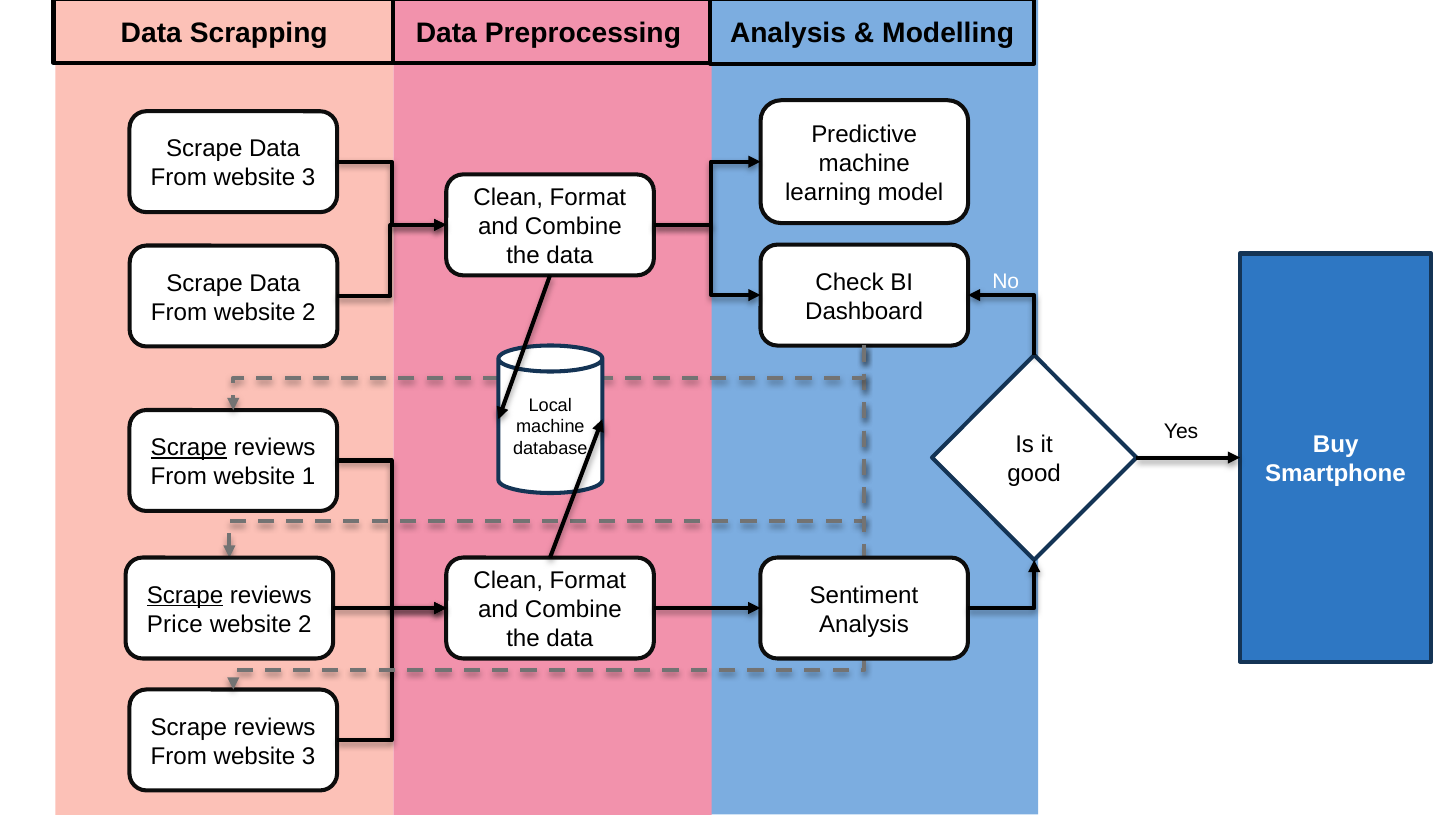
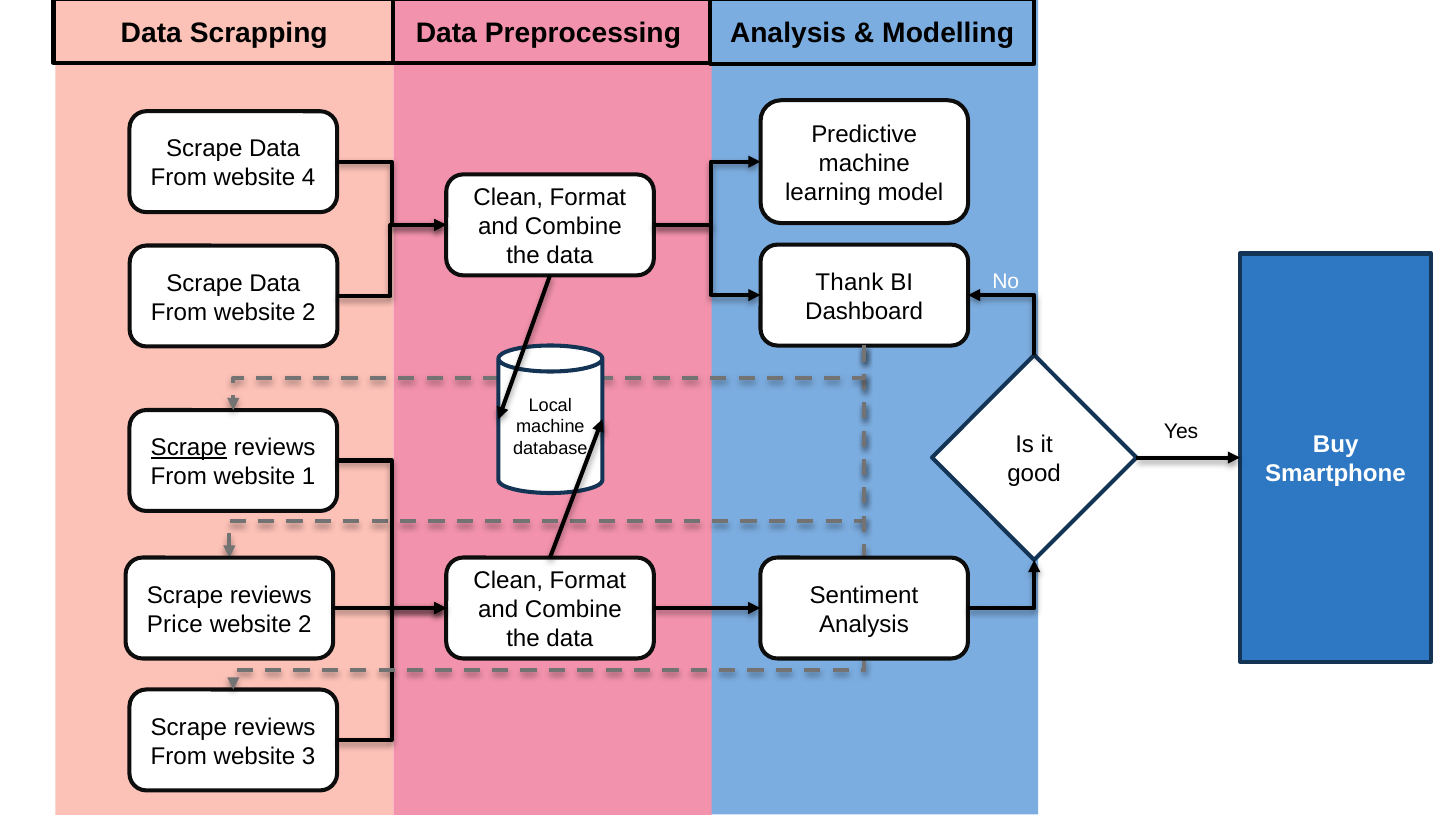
3: 3 -> 4 (309, 178)
Check: Check -> Thank (849, 282)
Scrape underline: present -> none (185, 596)
